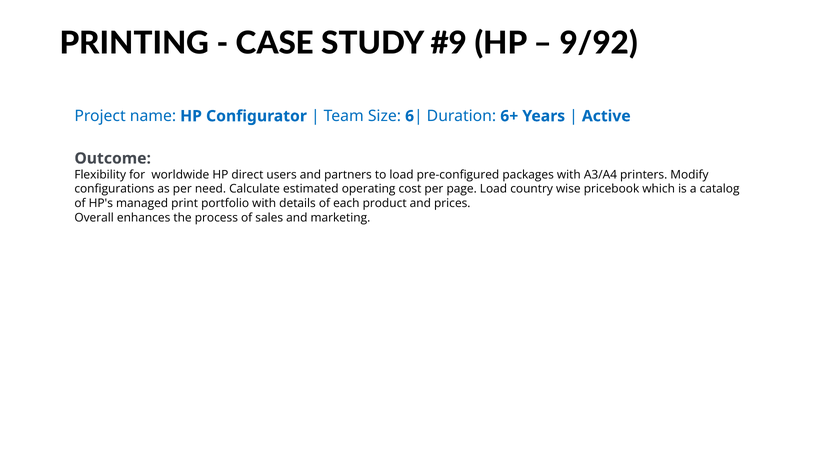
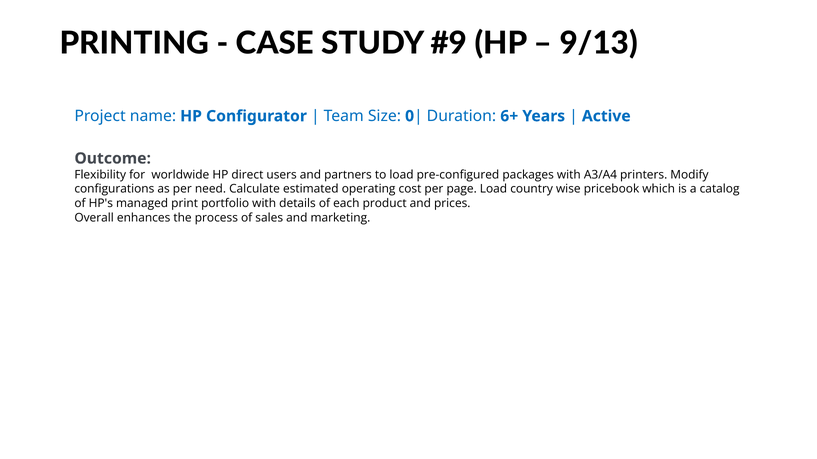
9/92: 9/92 -> 9/13 (599, 43)
6: 6 -> 0 (410, 116)
